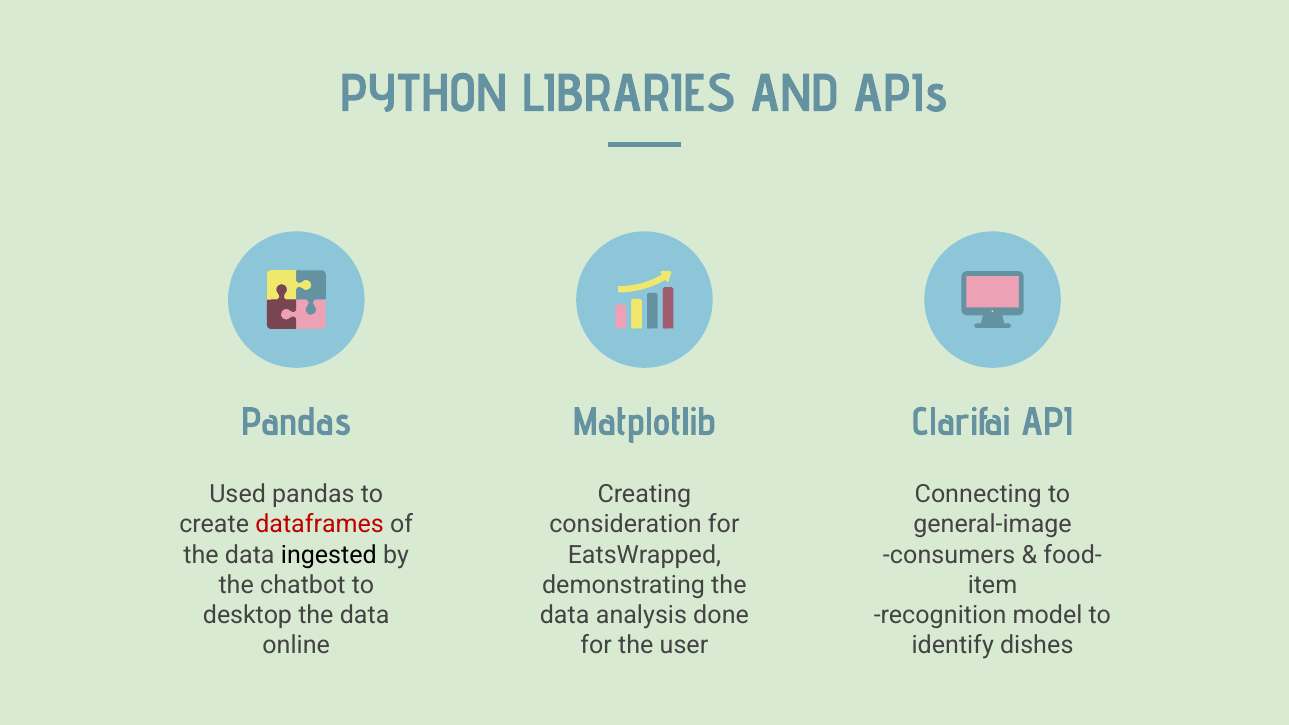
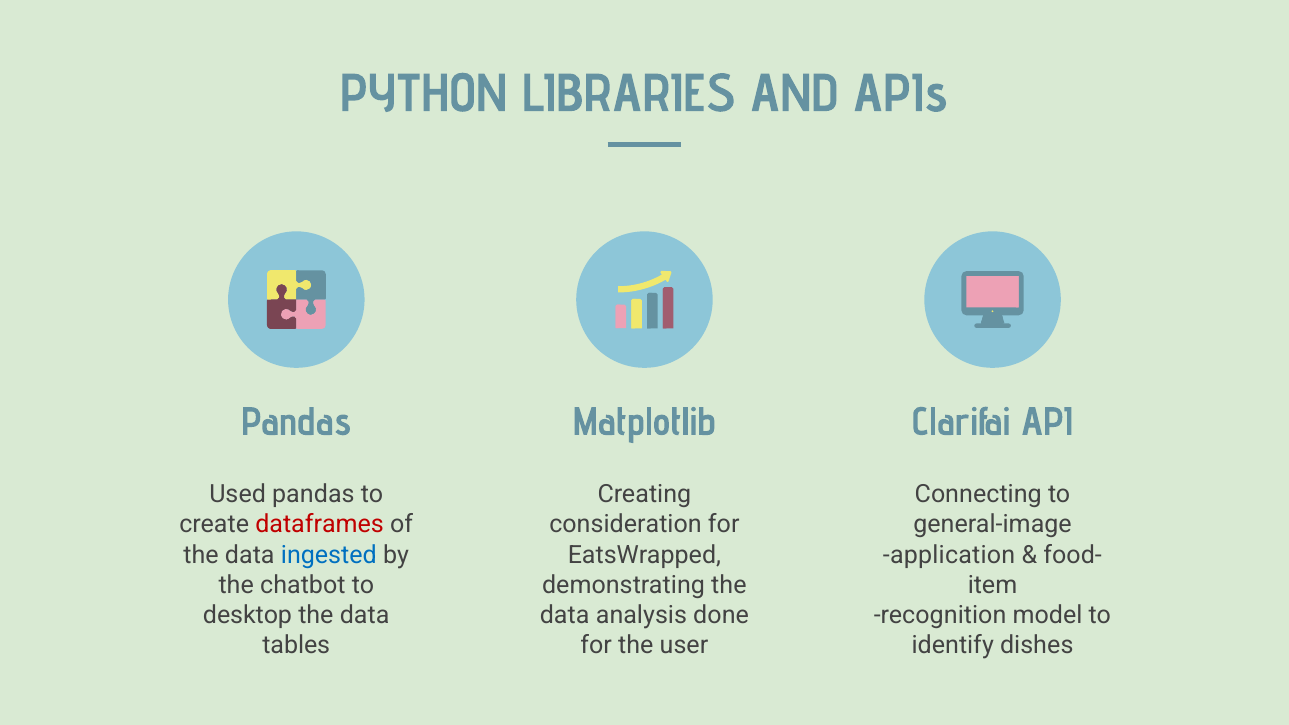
ingested colour: black -> blue (329, 555)
consumers: consumers -> application (949, 555)
online: online -> tables (296, 645)
